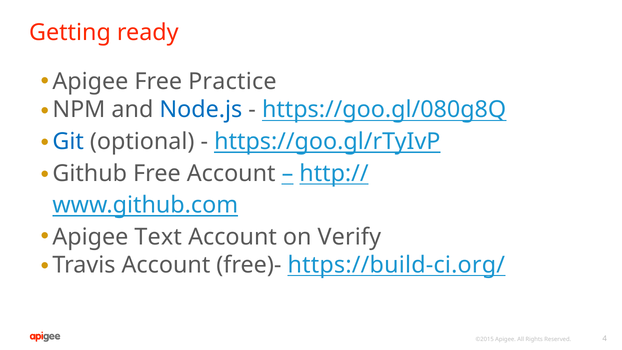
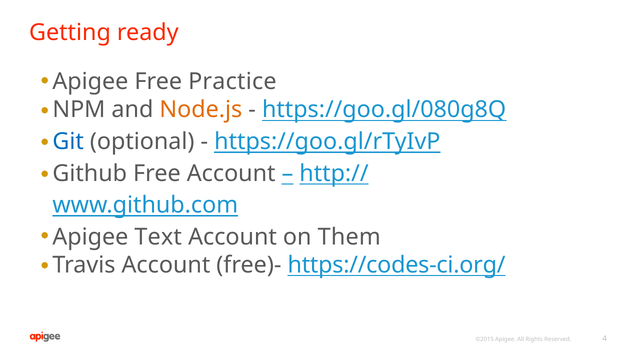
Node.js colour: blue -> orange (201, 110)
Verify: Verify -> Them (349, 237)
https://build-ci.org/: https://build-ci.org/ -> https://codes-ci.org/ (397, 265)
